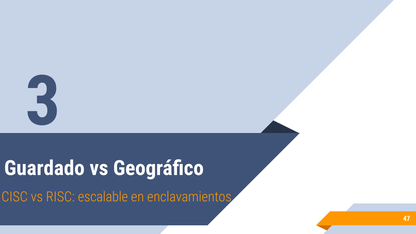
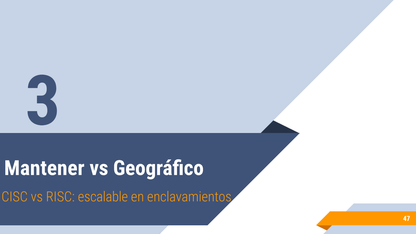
Guardado: Guardado -> Mantener (44, 168)
